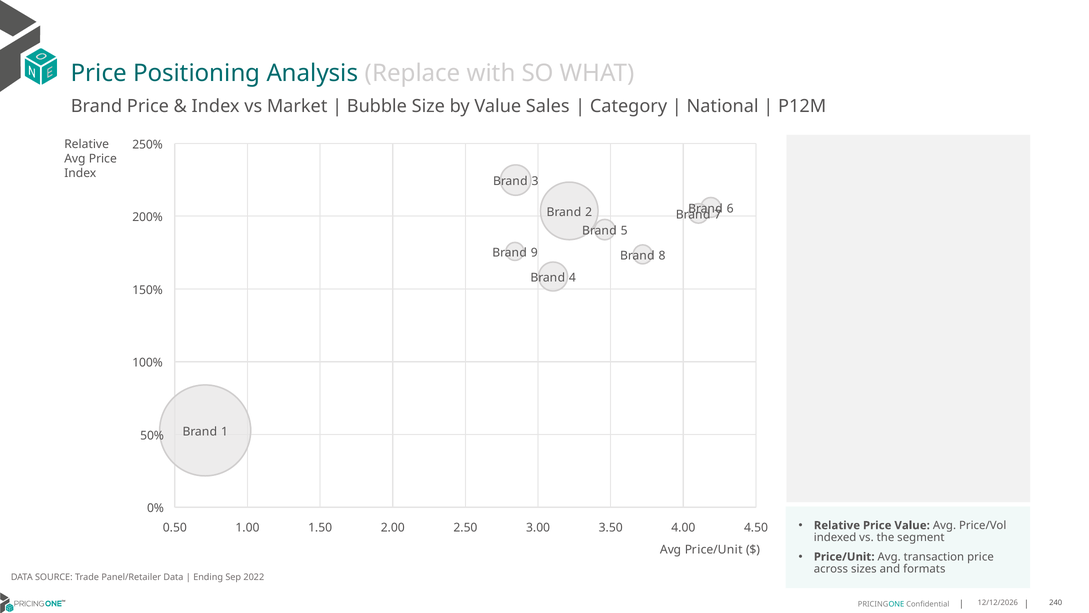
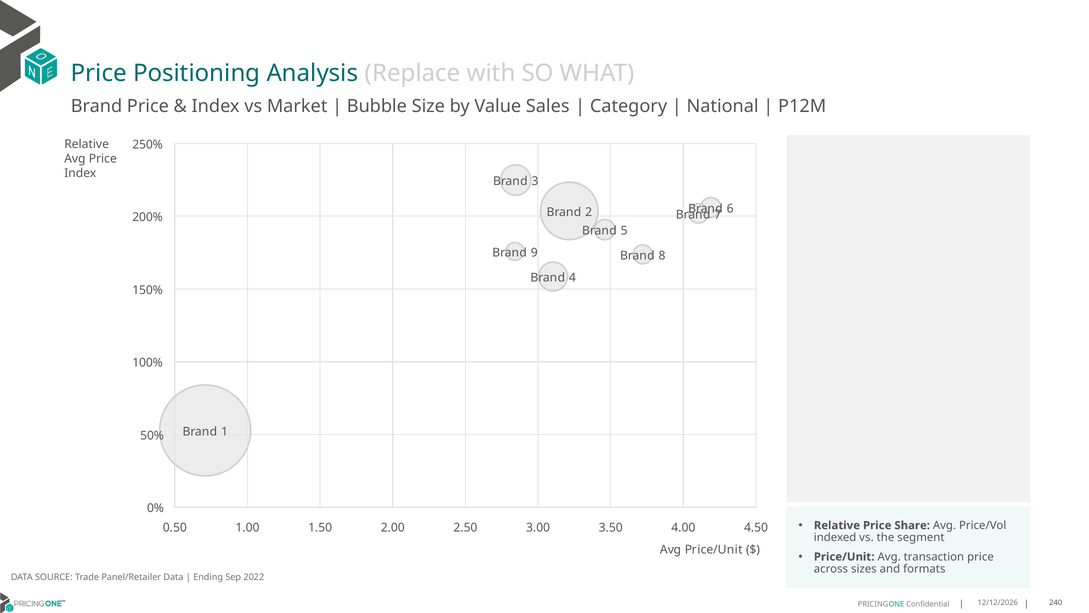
Price Value: Value -> Share (912, 525)
